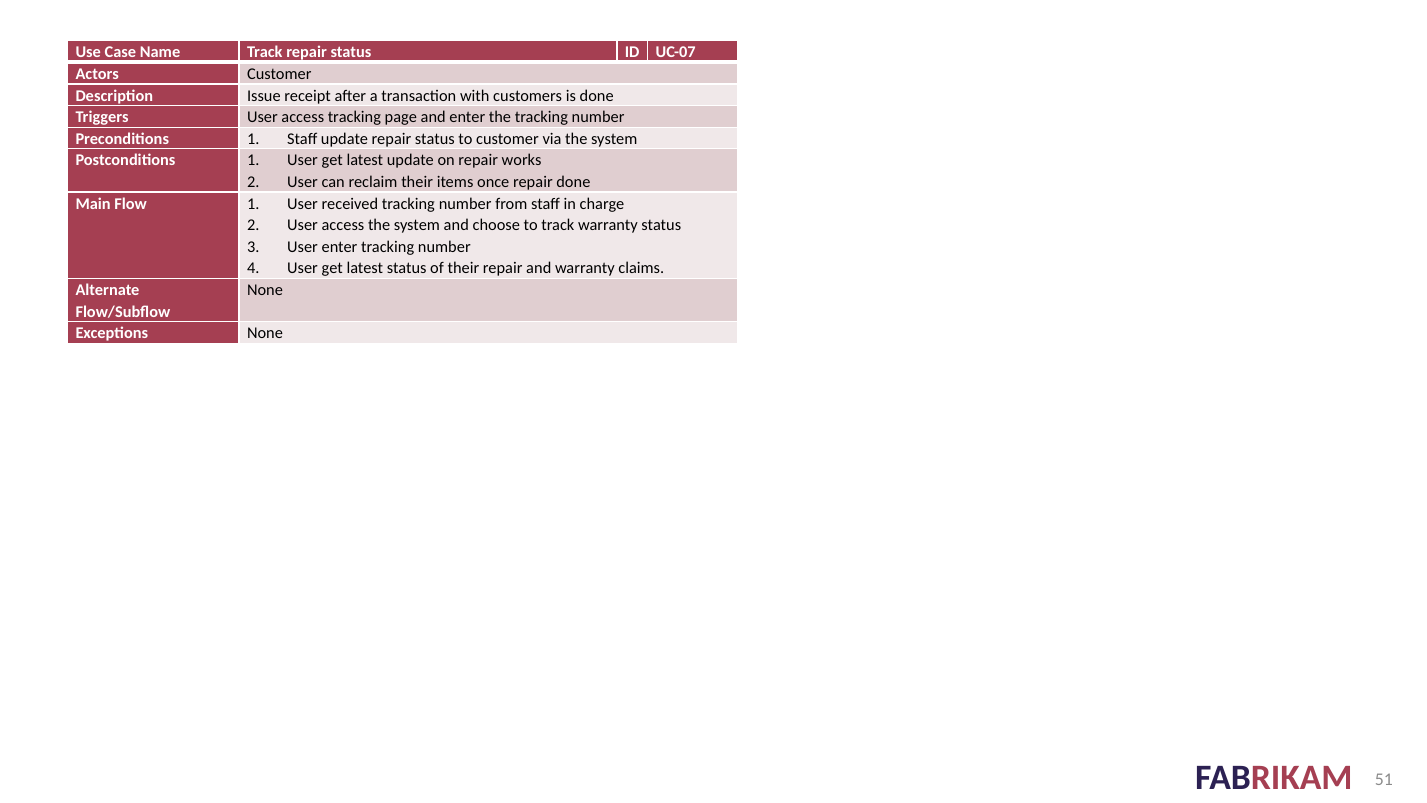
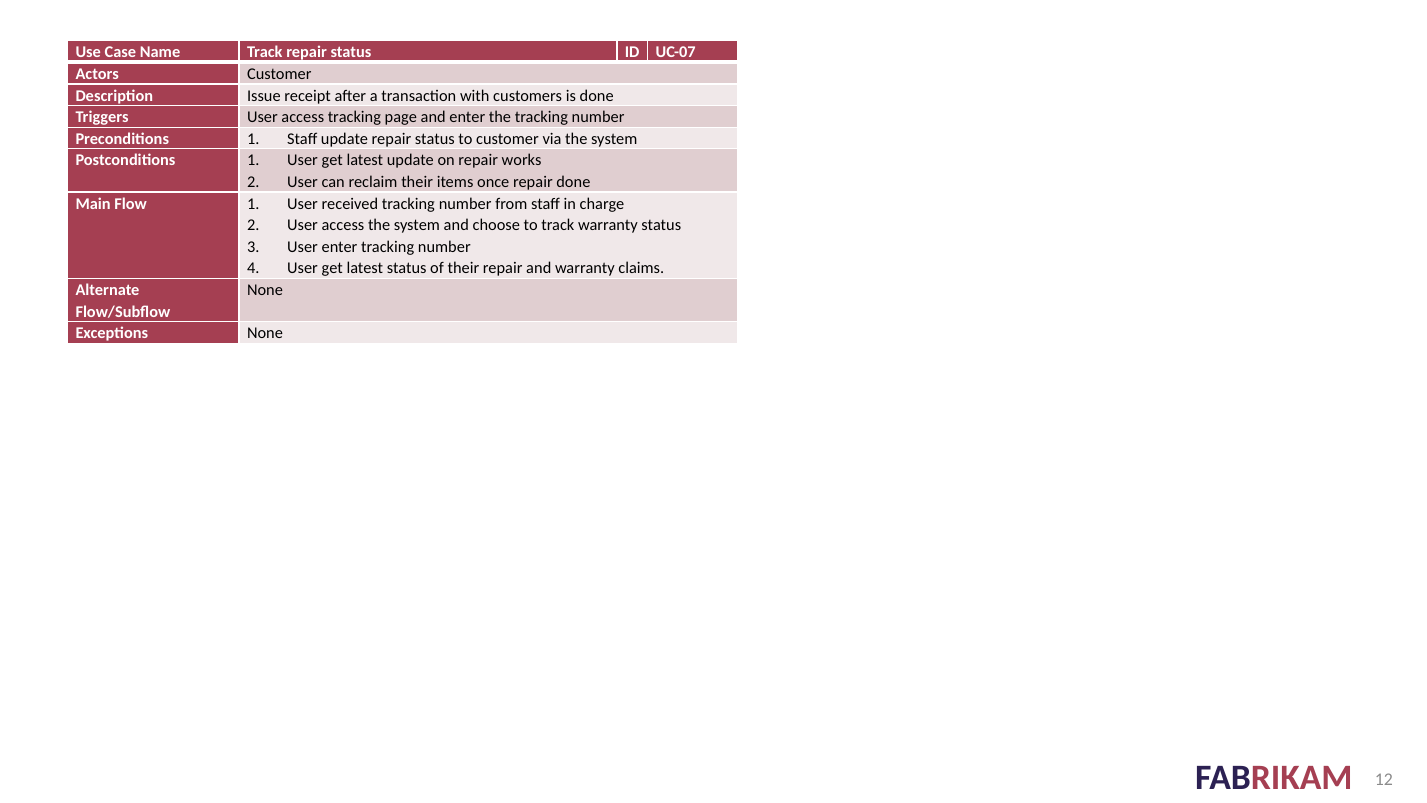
51: 51 -> 12 (1384, 779)
